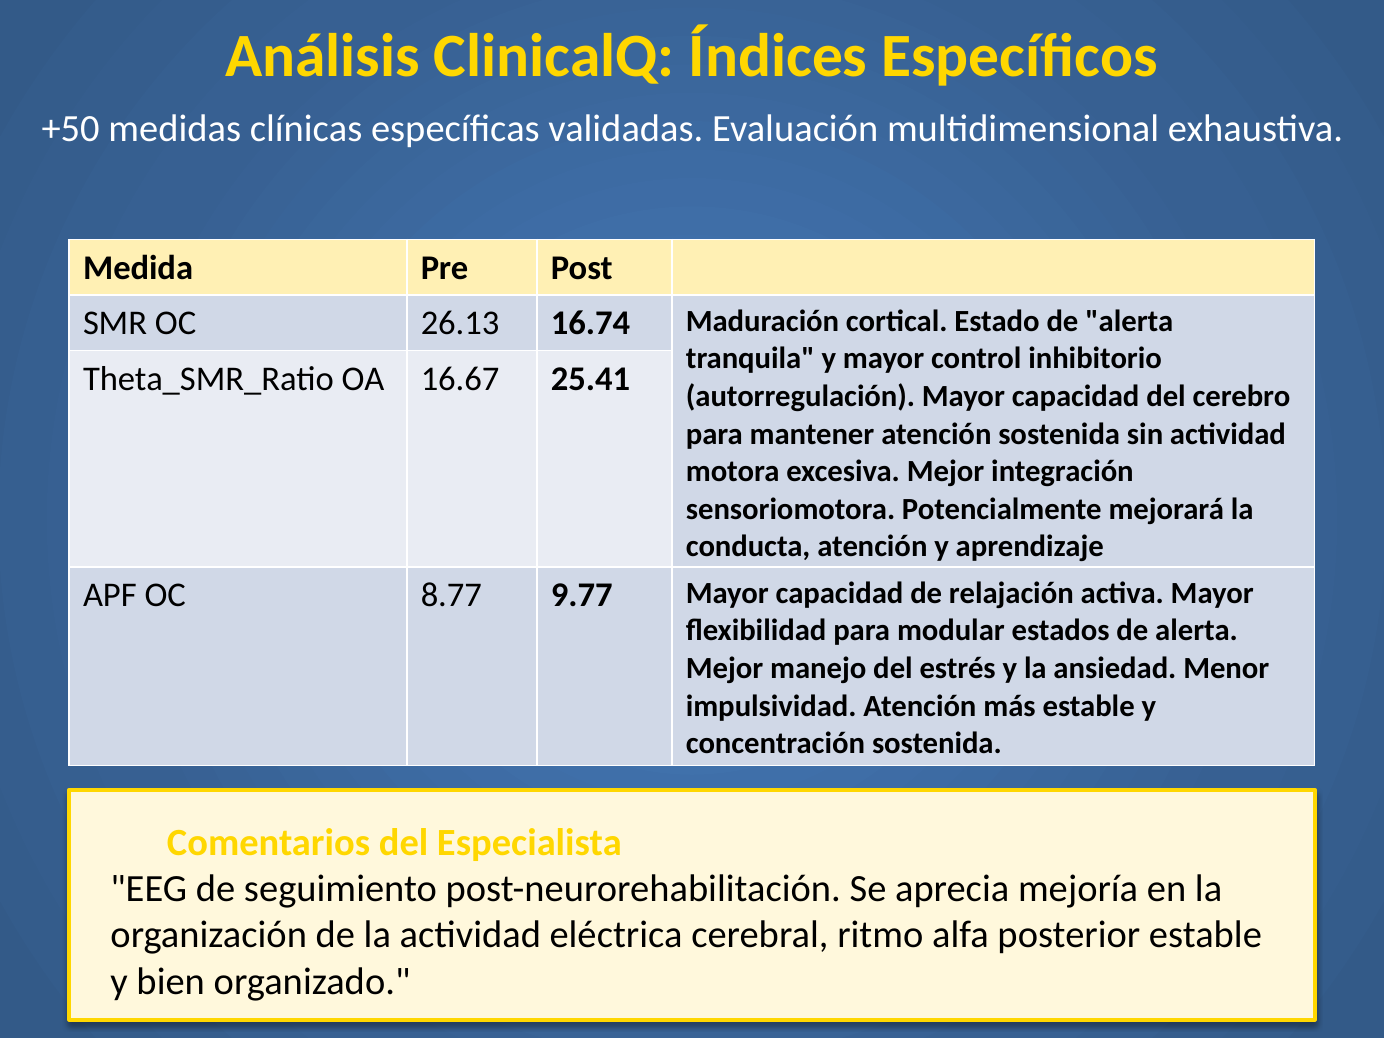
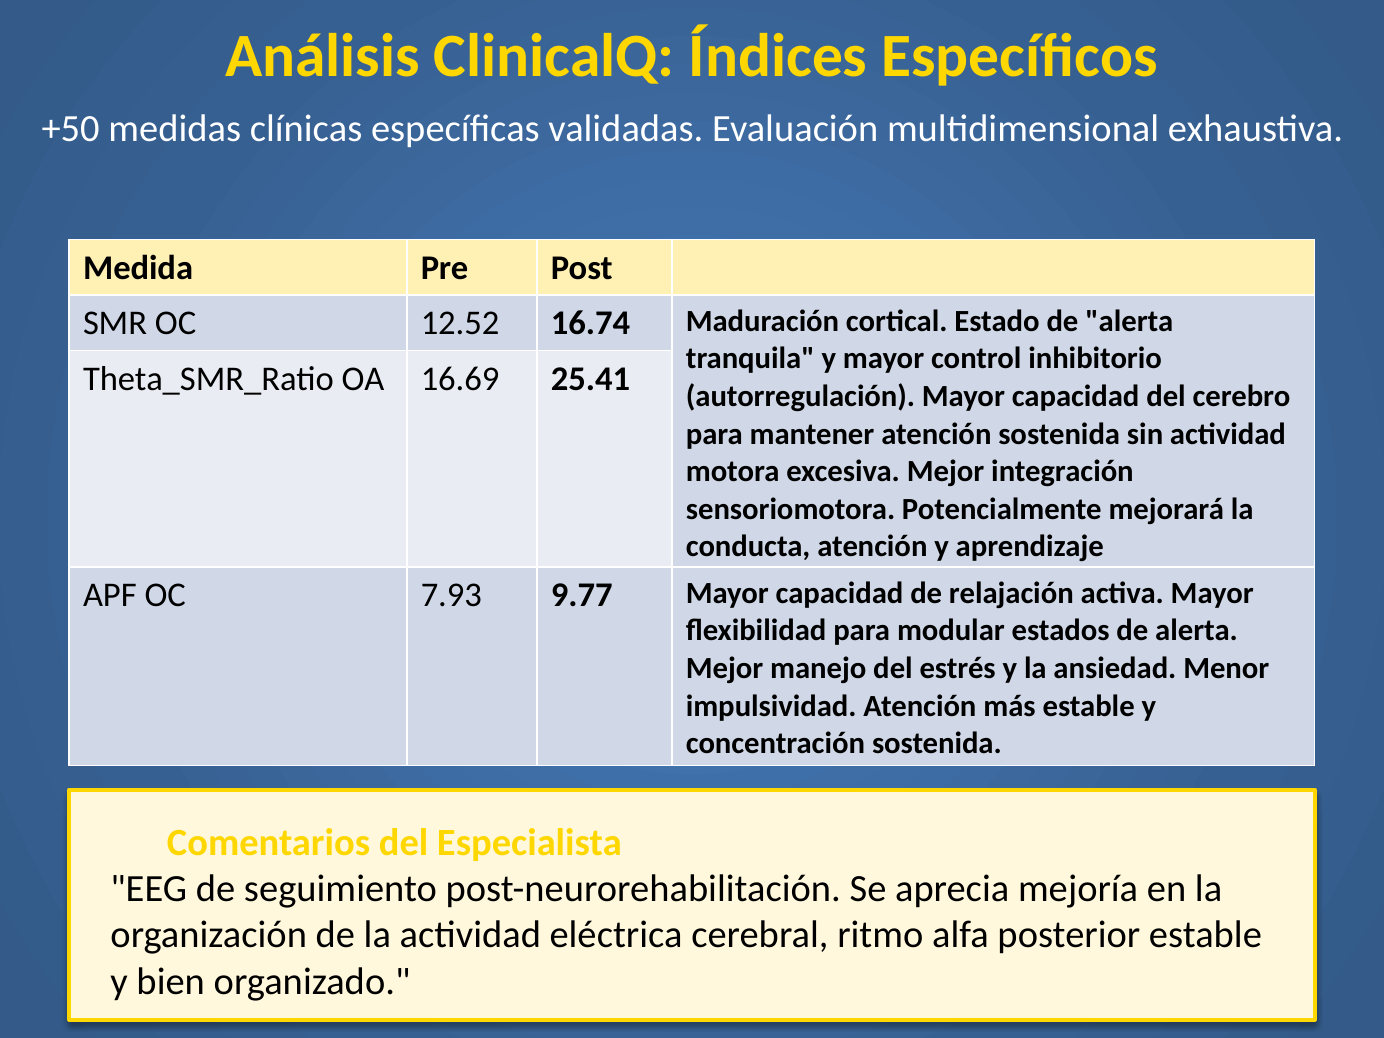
26.13: 26.13 -> 12.52 (460, 323)
16.67: 16.67 -> 16.69 (460, 379)
8.77: 8.77 -> 7.93 (451, 596)
